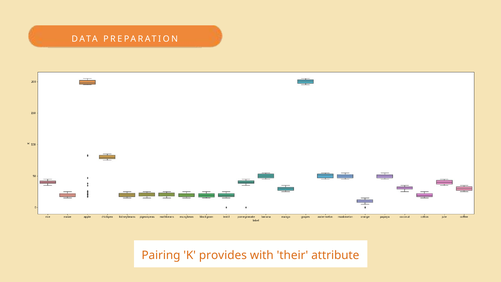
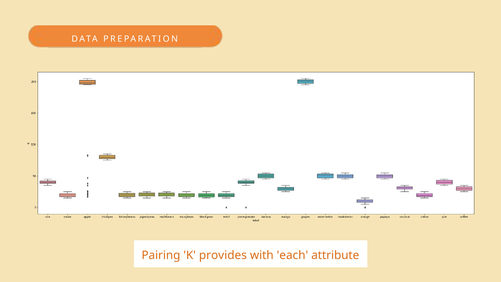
their: their -> each (292, 255)
